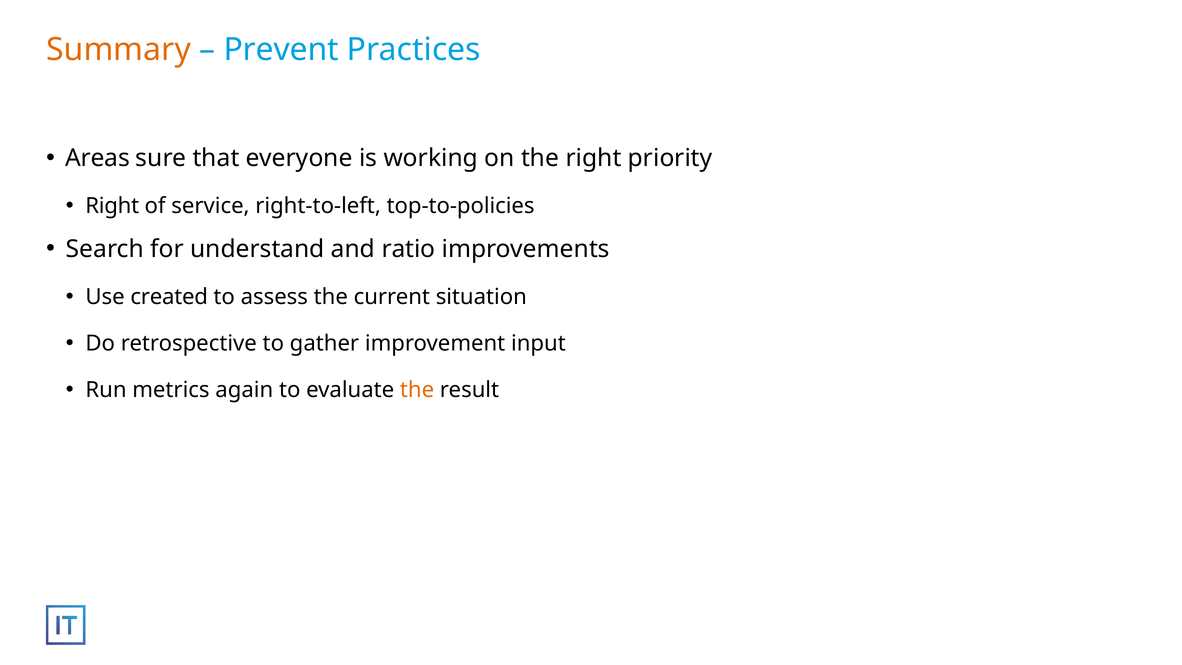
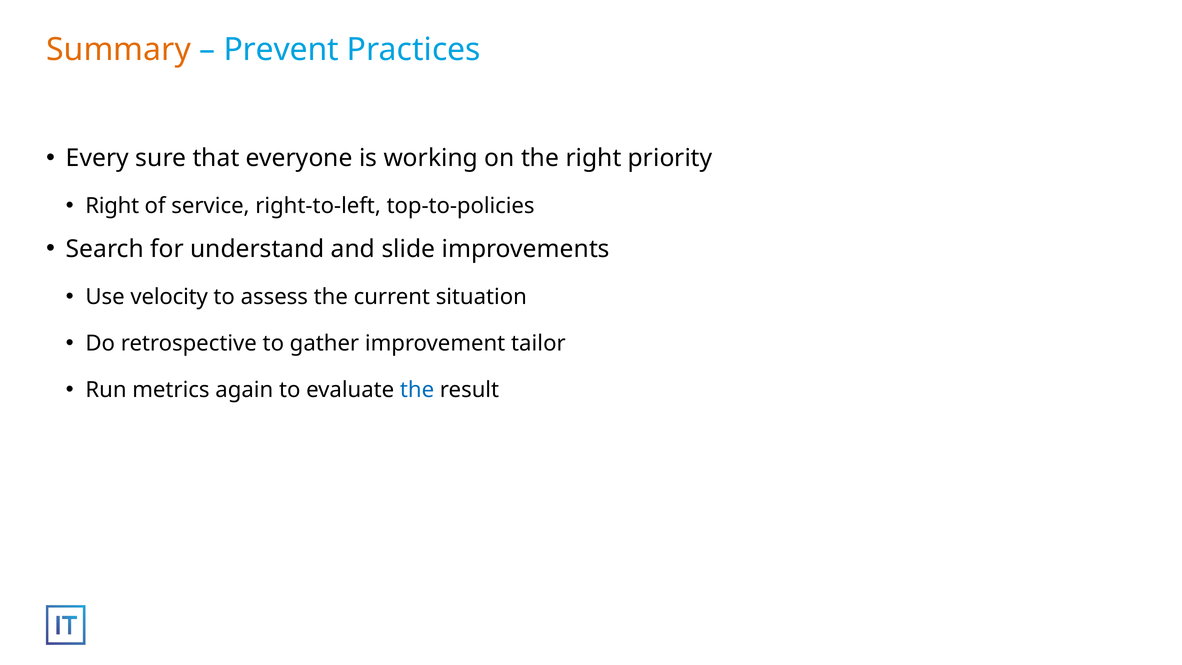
Areas: Areas -> Every (97, 158)
ratio: ratio -> slide (408, 249)
created: created -> velocity (169, 297)
input: input -> tailor (538, 343)
the colour: orange -> blue (417, 390)
